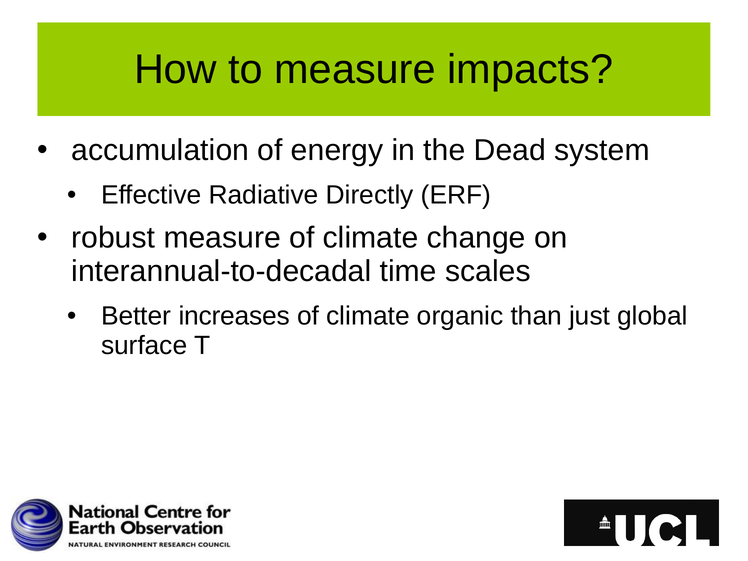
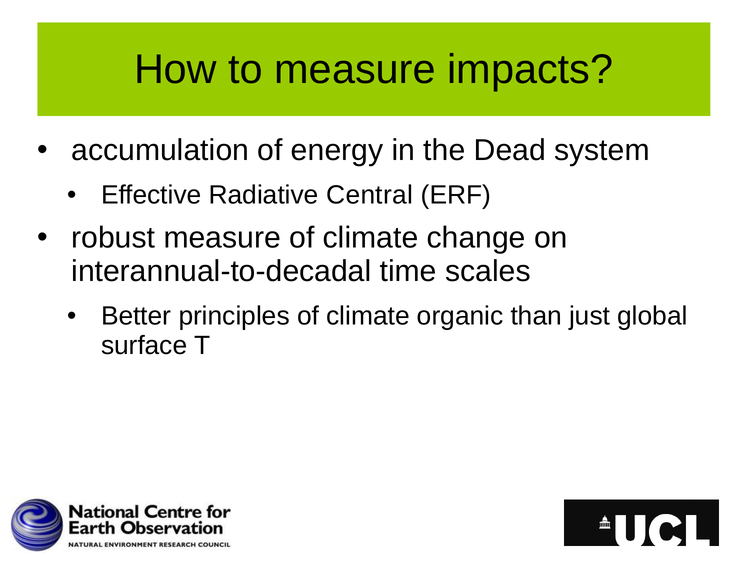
Directly: Directly -> Central (370, 195)
increases: increases -> principles (234, 316)
